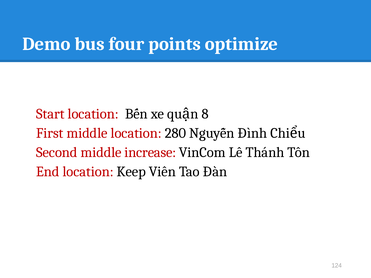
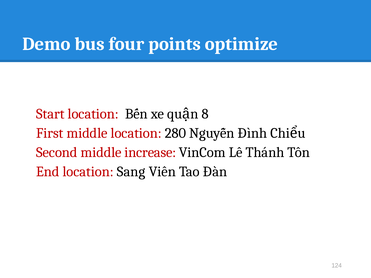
Keep: Keep -> Sang (131, 172)
